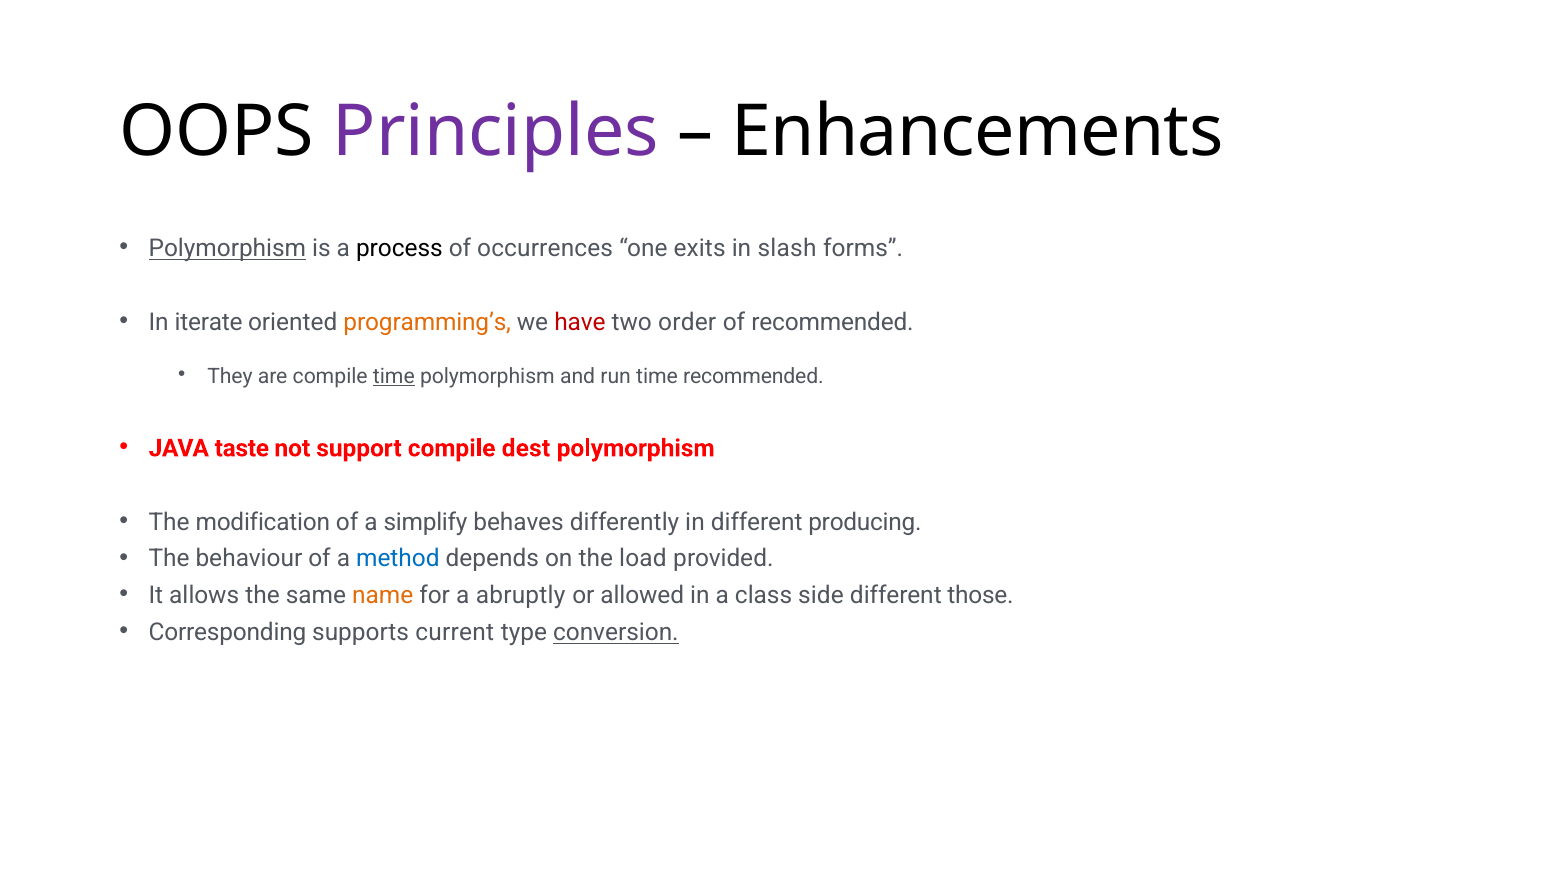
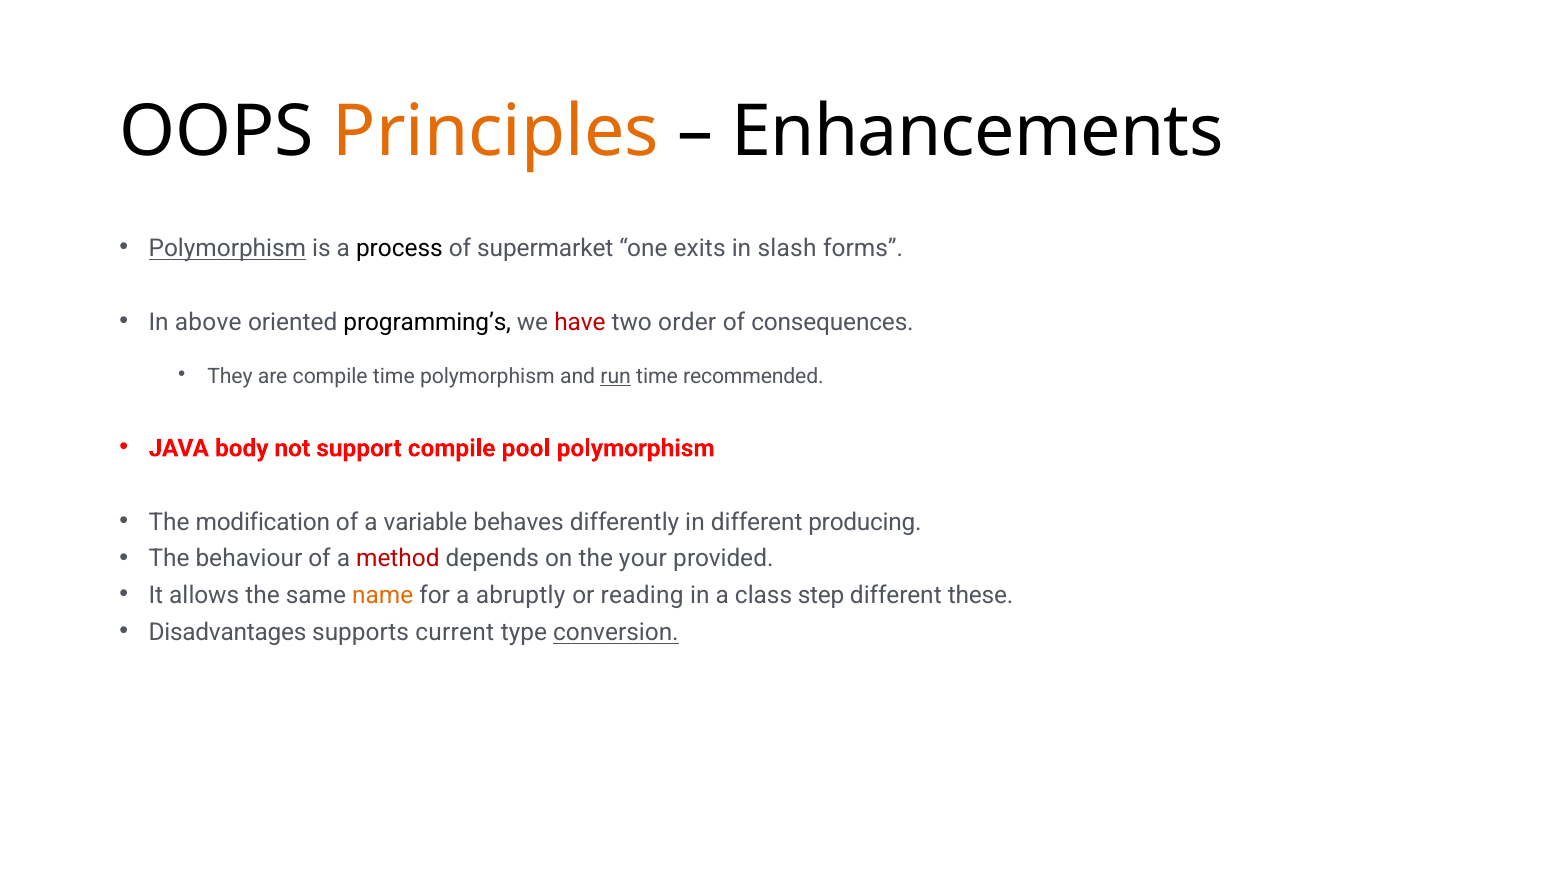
Principles colour: purple -> orange (496, 132)
occurrences: occurrences -> supermarket (545, 249)
iterate: iterate -> above (208, 322)
programming’s colour: orange -> black (427, 322)
of recommended: recommended -> consequences (832, 322)
time underline: present -> none (394, 376)
run underline: none -> present (616, 376)
taste: taste -> body (242, 448)
dest: dest -> pool (526, 448)
simplify: simplify -> variable (426, 522)
method colour: blue -> red (398, 558)
load: load -> your (643, 558)
allowed: allowed -> reading (642, 595)
side: side -> step (821, 595)
those: those -> these (981, 595)
Corresponding: Corresponding -> Disadvantages (227, 632)
